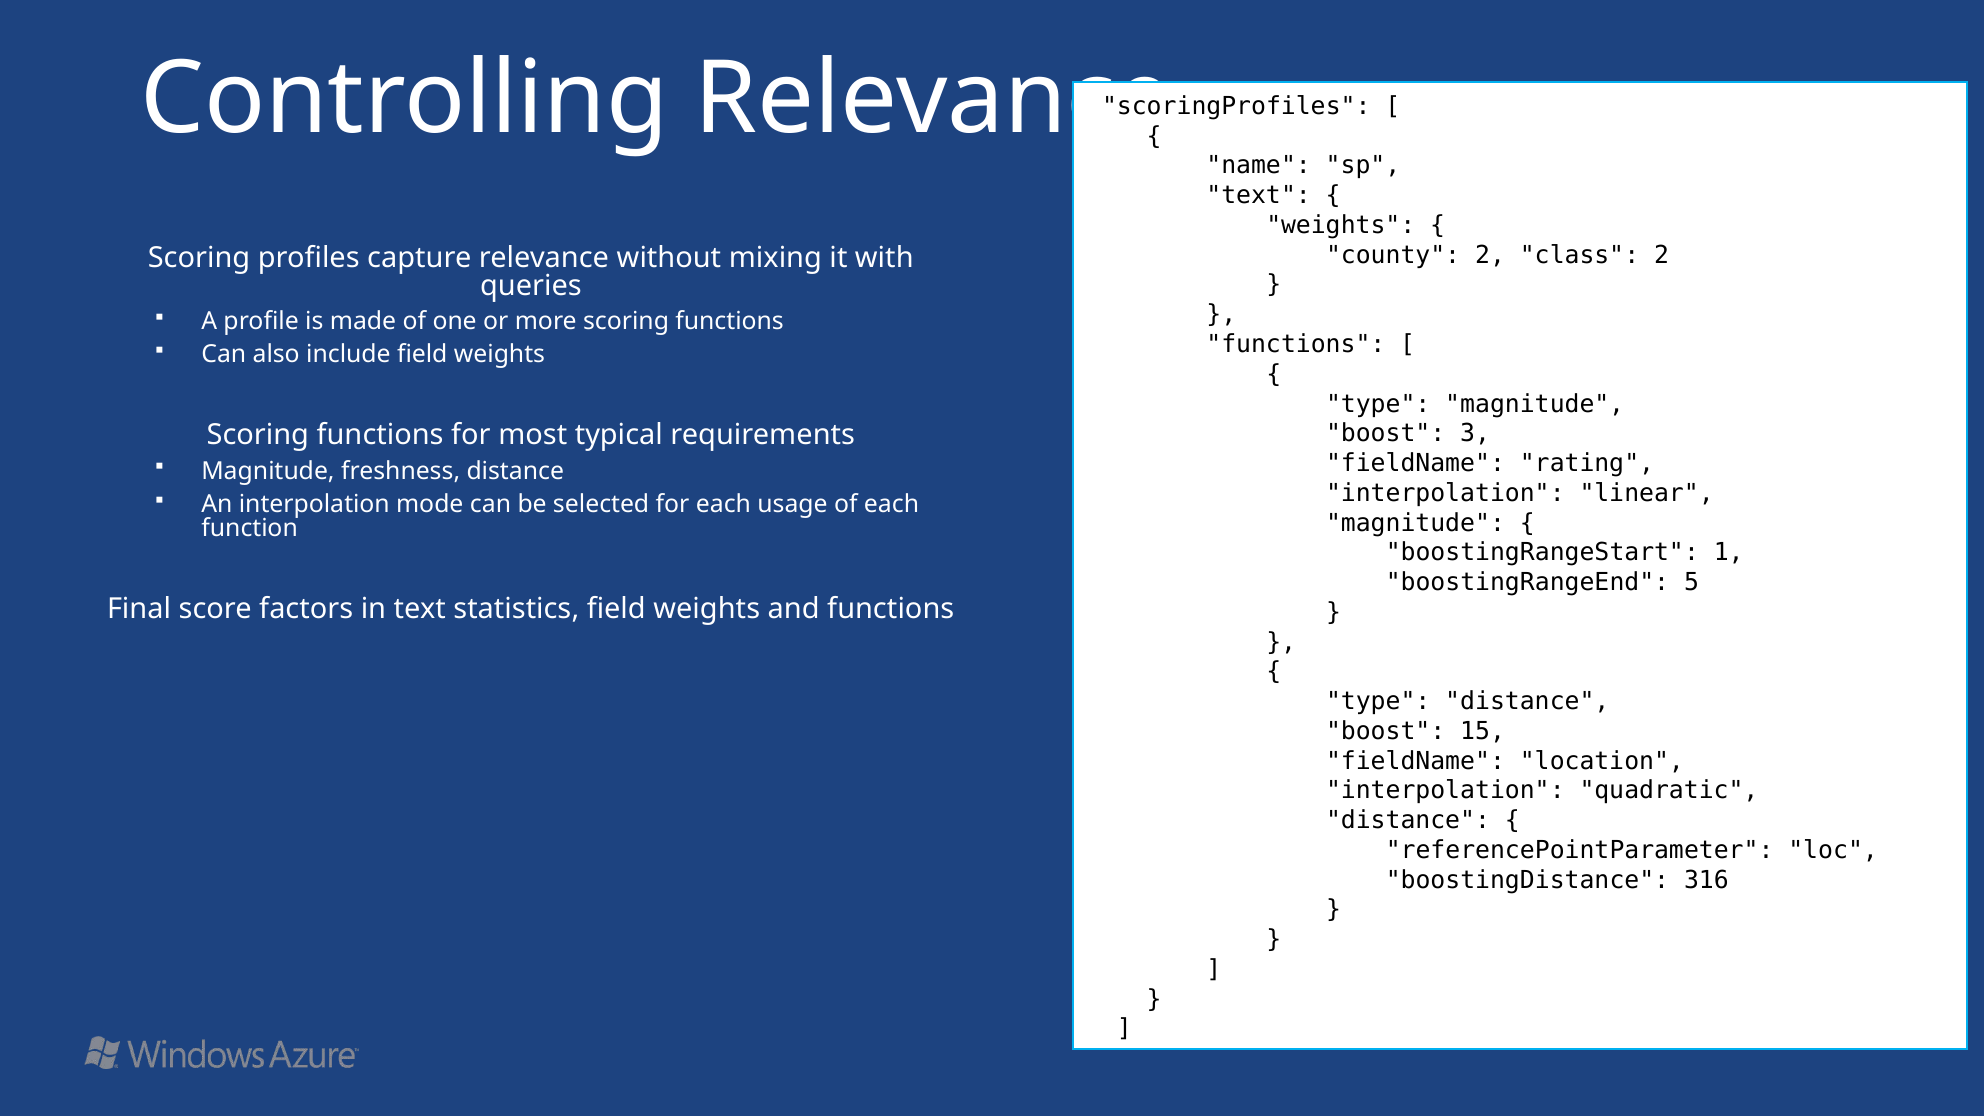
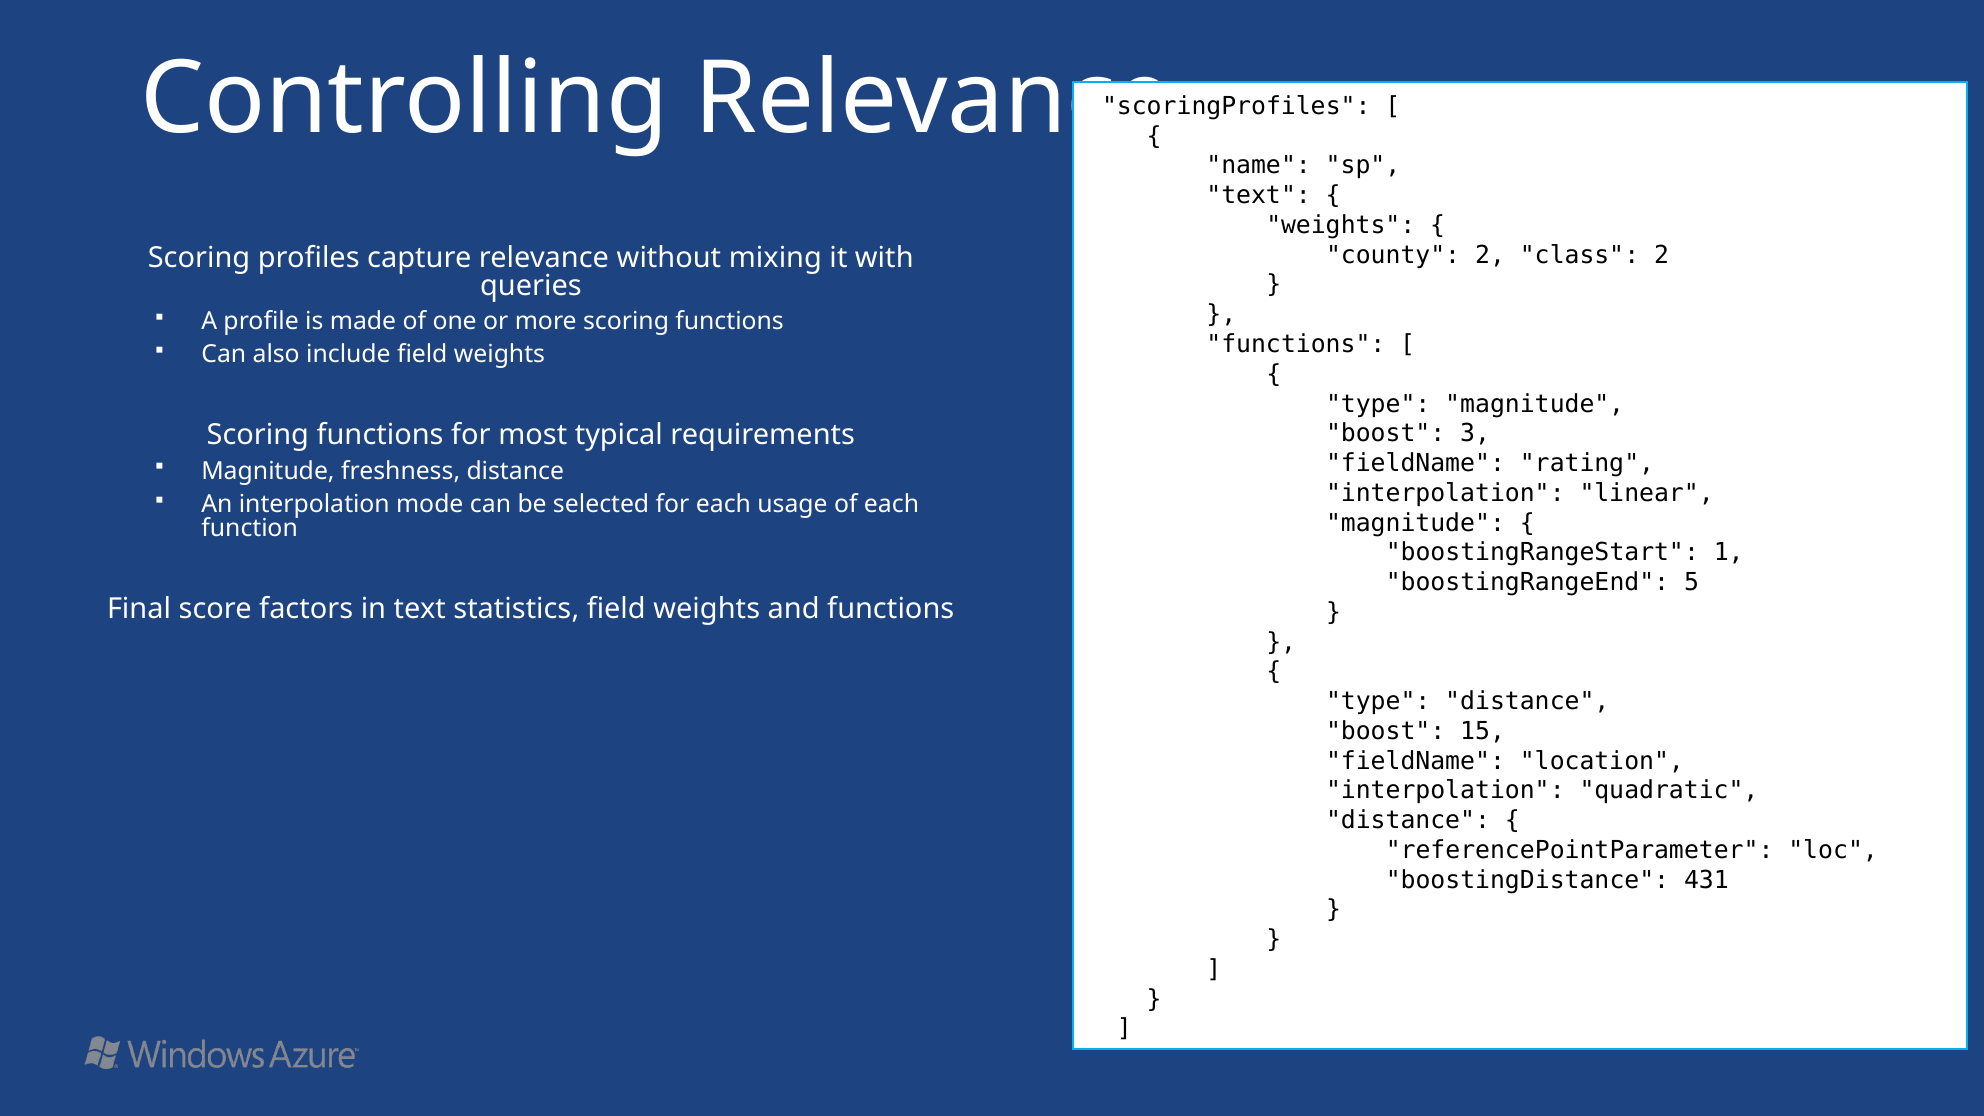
316: 316 -> 431 (1706, 880)
